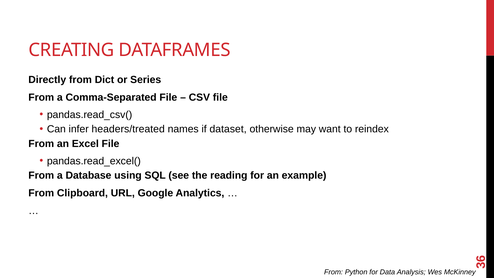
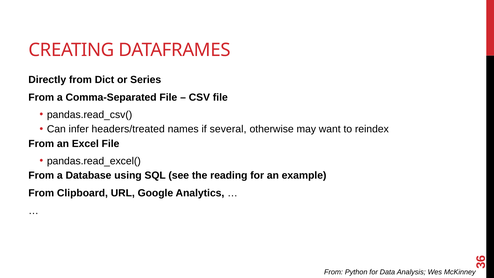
dataset: dataset -> several (228, 129)
